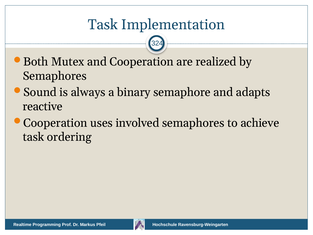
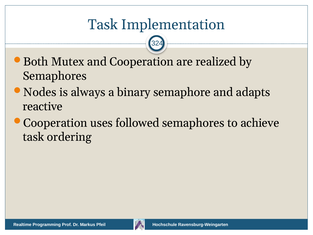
Sound: Sound -> Nodes (40, 92)
involved: involved -> followed (137, 123)
